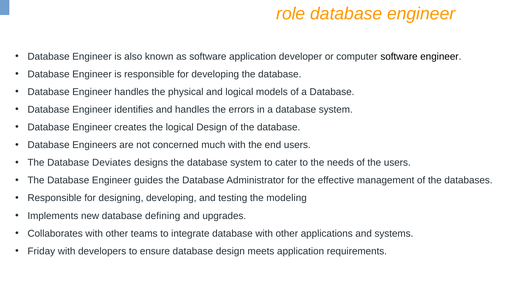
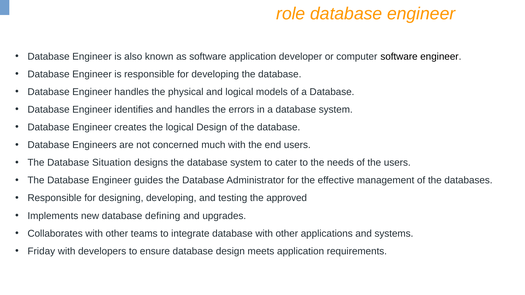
Deviates: Deviates -> Situation (112, 163)
modeling: modeling -> approved (287, 198)
